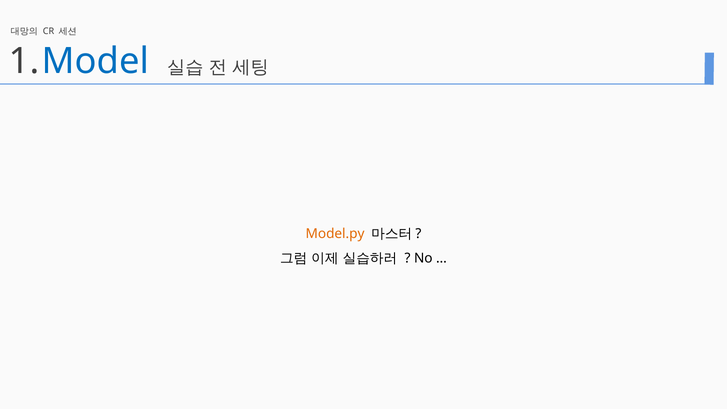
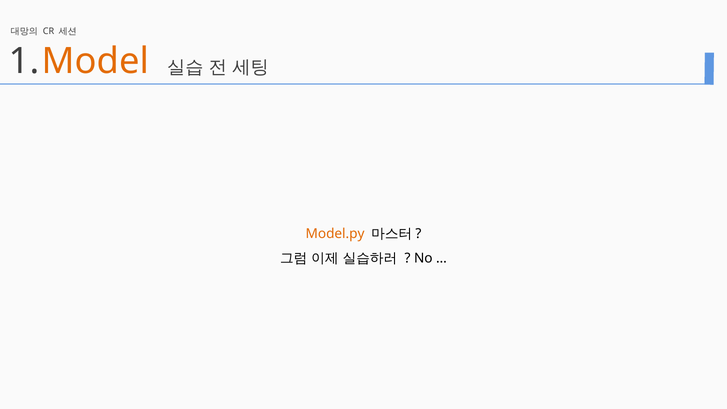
Model colour: blue -> orange (95, 61)
